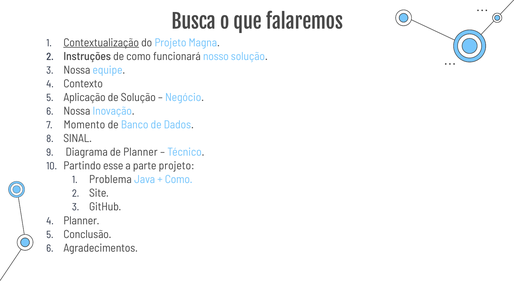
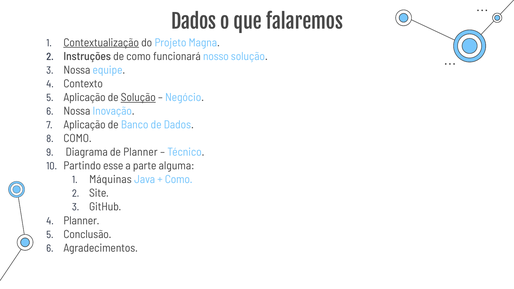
Busca: Busca -> Dados (194, 22)
Solução underline: none -> present (138, 97)
Momento: Momento -> Aplicação (85, 125)
SINAL: SINAL -> COMO (78, 138)
parte projeto: projeto -> alguma (176, 166)
Problema: Problema -> Máquinas (110, 180)
